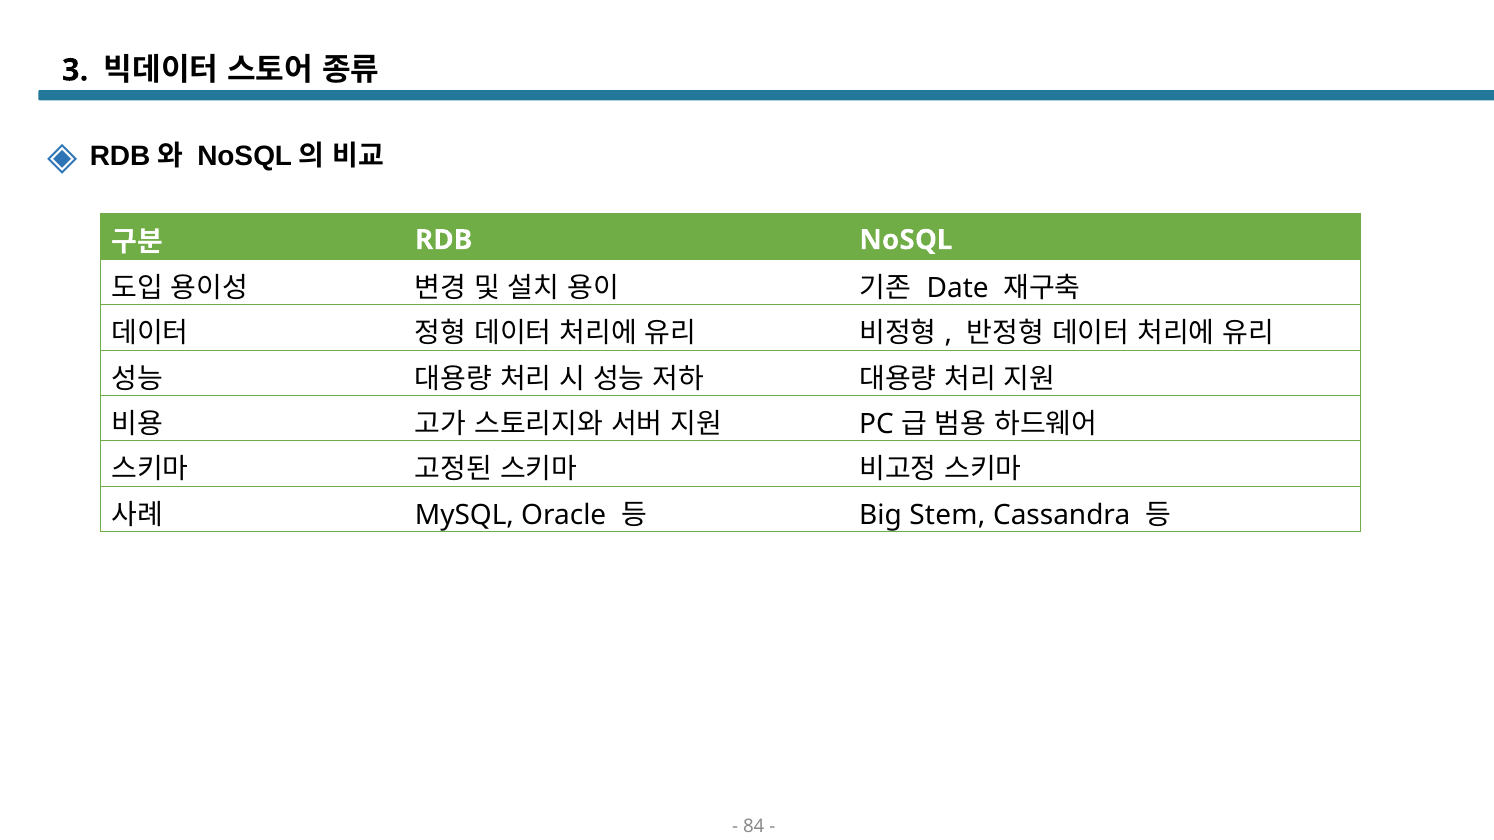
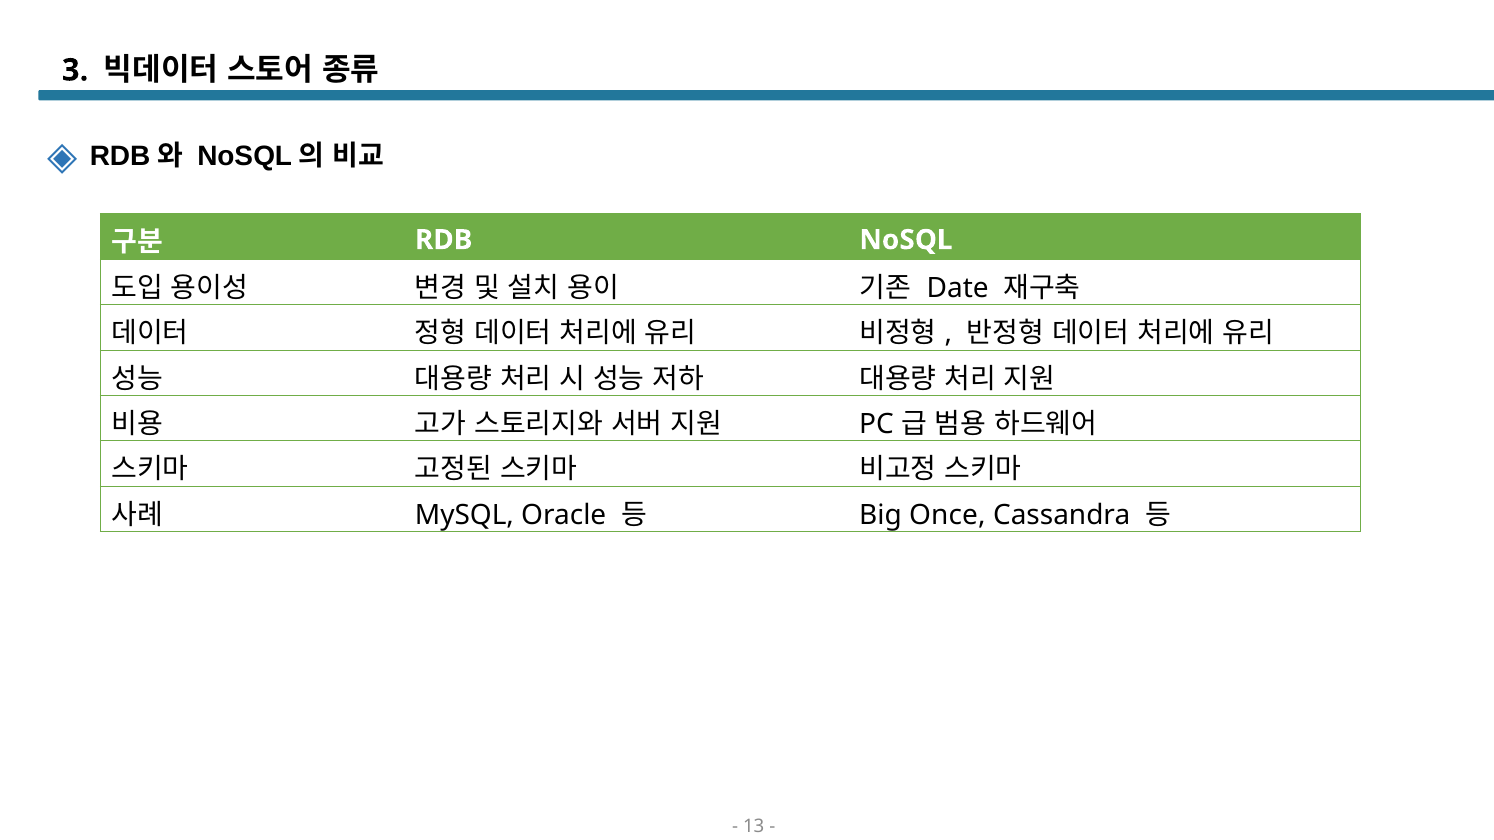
Stem: Stem -> Once (947, 515)
84: 84 -> 13 (754, 827)
